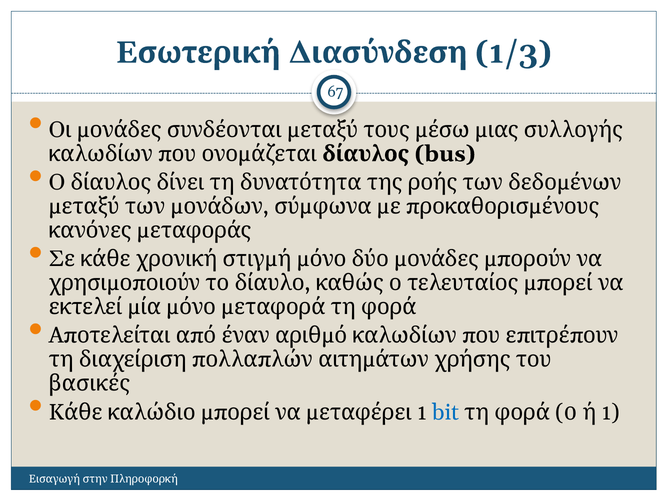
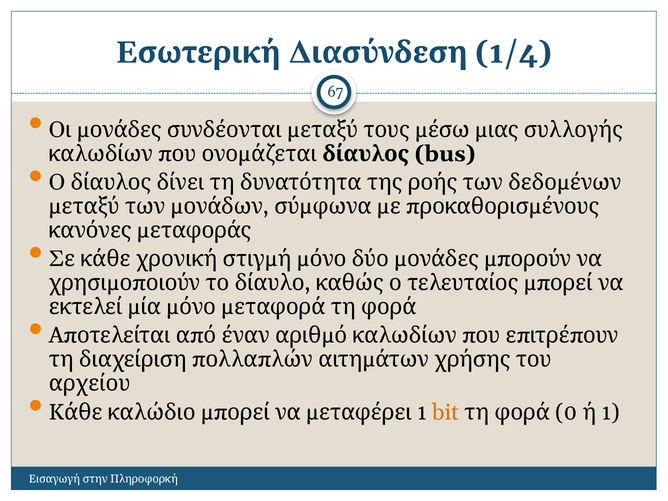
1/3: 1/3 -> 1/4 (514, 53)
βασικές: βασικές -> αρχείου (90, 384)
bit colour: blue -> orange (446, 412)
